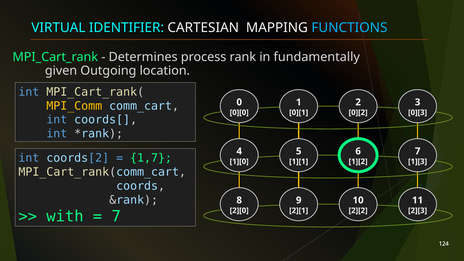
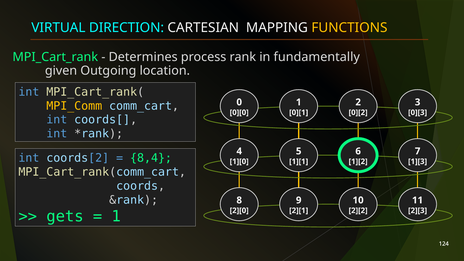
IDENTIFIER: IDENTIFIER -> DIRECTION (126, 28)
FUNCTIONS colour: light blue -> yellow (349, 28)
1,7: 1,7 -> 8,4 (151, 158)
with: with -> gets (65, 216)
7: 7 -> 1 (116, 216)
